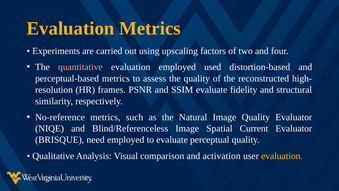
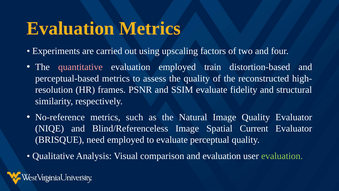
used: used -> train (213, 67)
and activation: activation -> evaluation (222, 156)
evaluation colour: yellow -> light green (282, 156)
